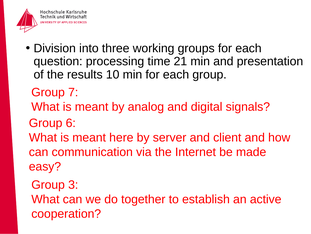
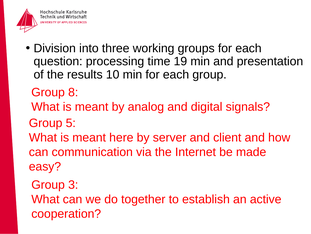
21: 21 -> 19 (180, 61)
7: 7 -> 8 (73, 92)
6: 6 -> 5 (71, 123)
